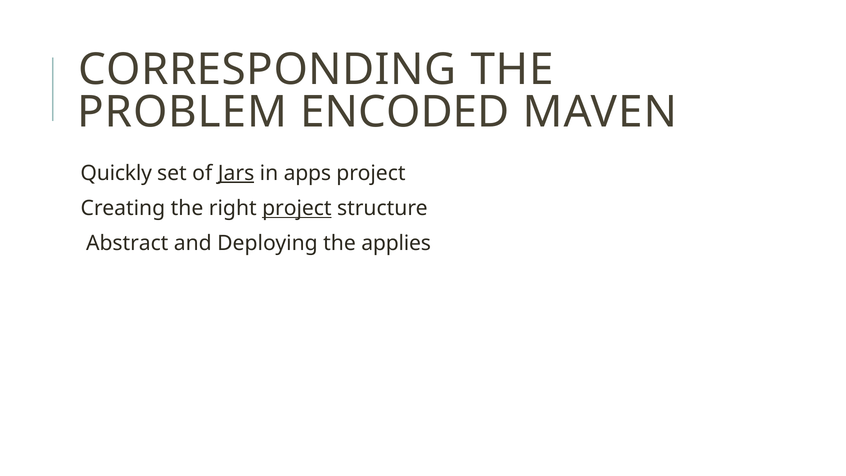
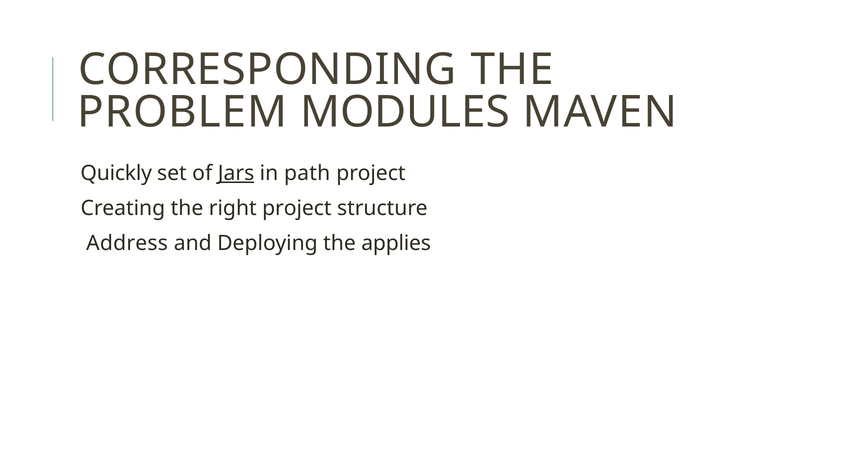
ENCODED: ENCODED -> MODULES (405, 112)
apps: apps -> path (307, 173)
project underline: present -> none (297, 208)
Abstract: Abstract -> Address (127, 243)
